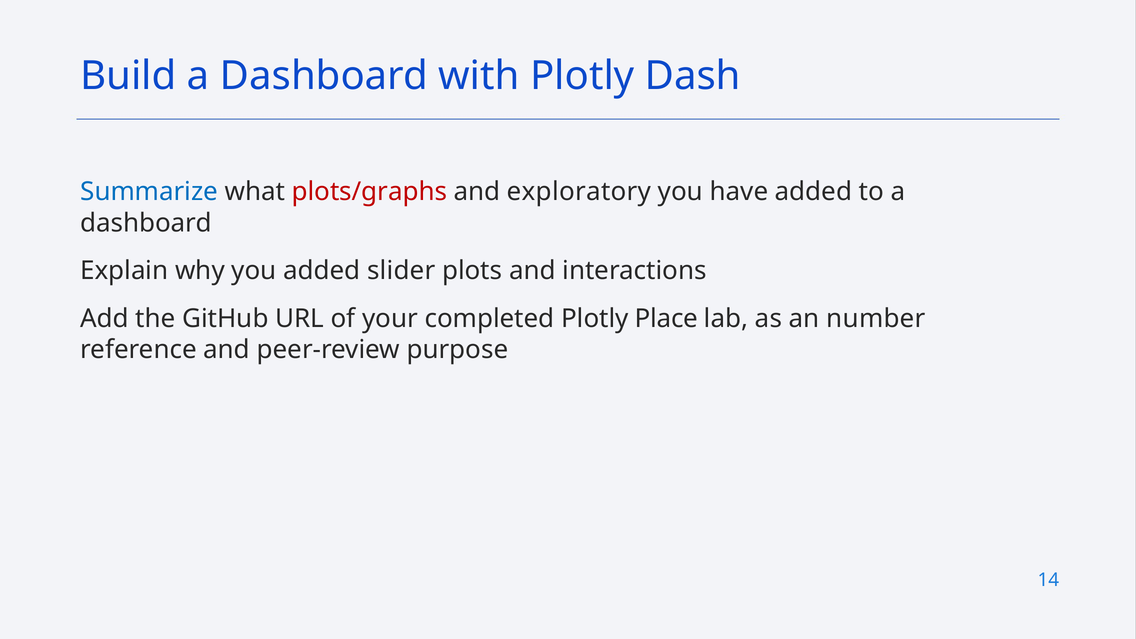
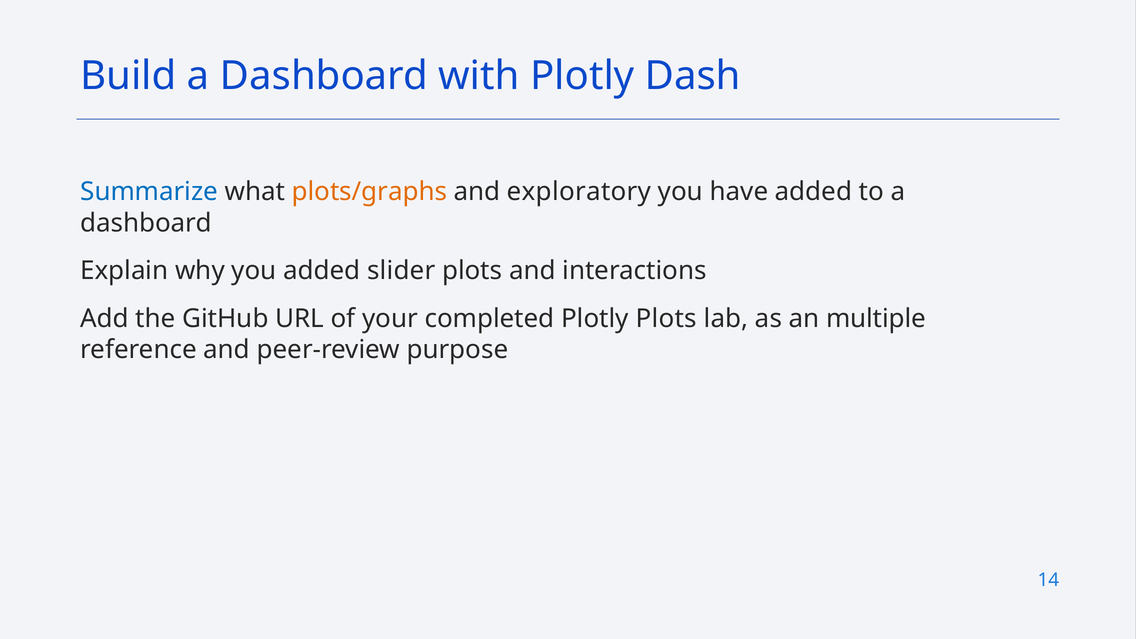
plots/graphs colour: red -> orange (369, 192)
Plotly Place: Place -> Plots (666, 318)
number: number -> multiple (876, 318)
